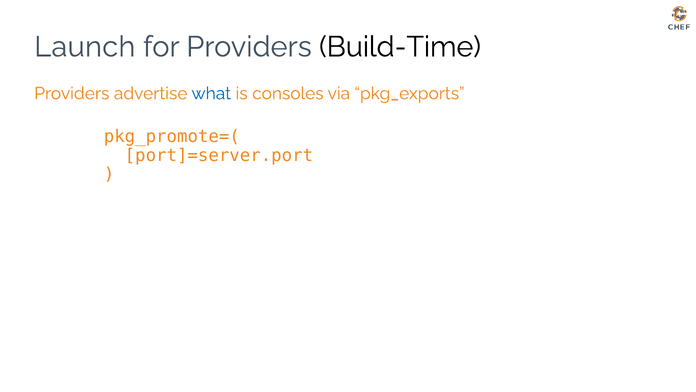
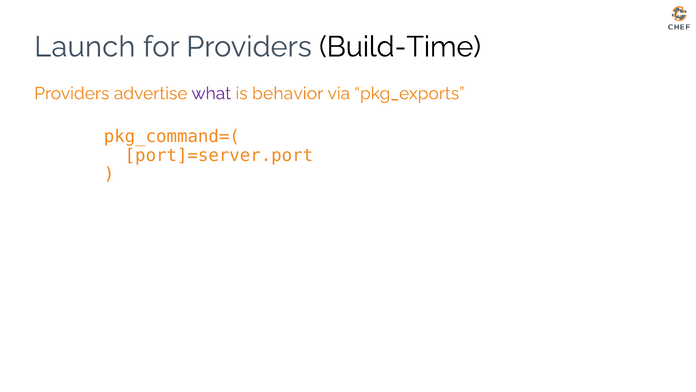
what colour: blue -> purple (211, 93)
consoles: consoles -> behavior (288, 93)
pkg_promote=(: pkg_promote=( -> pkg_command=( (172, 136)
